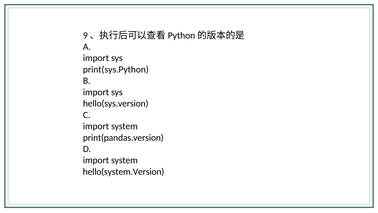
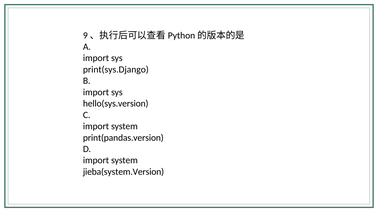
print(sys.Python: print(sys.Python -> print(sys.Django (116, 69)
hello(system.Version: hello(system.Version -> jieba(system.Version (123, 171)
